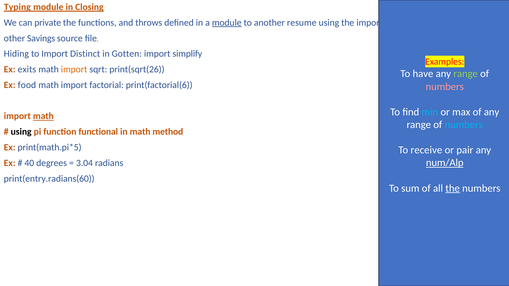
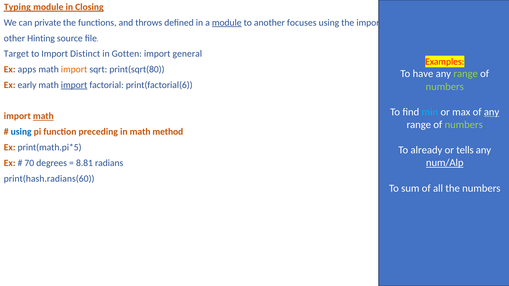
resume: resume -> focuses (302, 23)
Savings: Savings -> Hinting (41, 38)
Hiding: Hiding -> Target (16, 54)
simplify: simplify -> general (187, 54)
exits: exits -> apps (27, 69)
print(sqrt(26: print(sqrt(26 -> print(sqrt(80 (137, 69)
food: food -> early (27, 85)
import underline: none -> present (74, 85)
numbers colour: pink -> light green (445, 87)
any underline: none -> present (492, 112)
numbers colour: light blue -> light green (464, 125)
using colour: black -> blue (21, 132)
functional: functional -> preceding (98, 132)
receive: receive -> already (426, 150)
pair: pair -> tells (465, 150)
40: 40 -> 70 (29, 163)
3.04: 3.04 -> 8.81 (84, 163)
print(entry.radians(60: print(entry.radians(60 -> print(hash.radians(60 (49, 179)
the underline: present -> none (453, 188)
